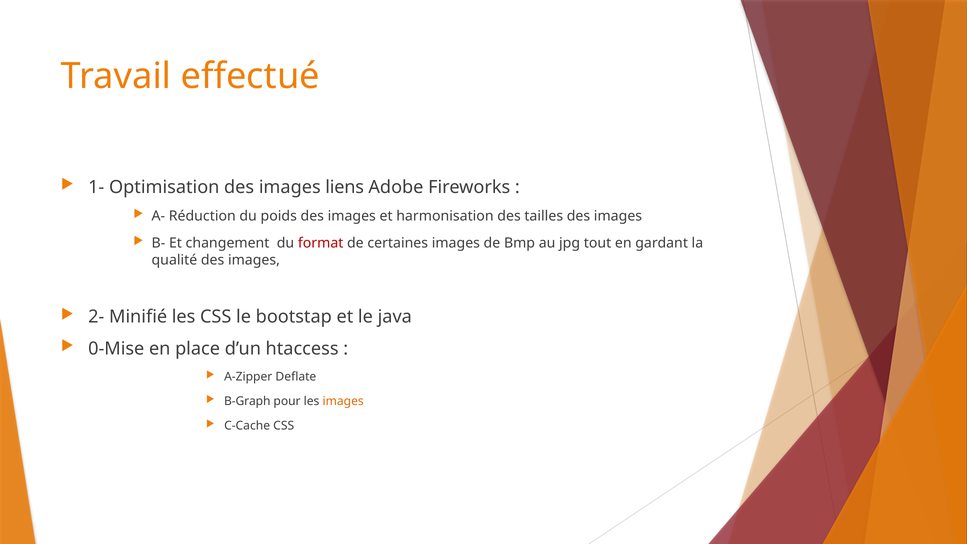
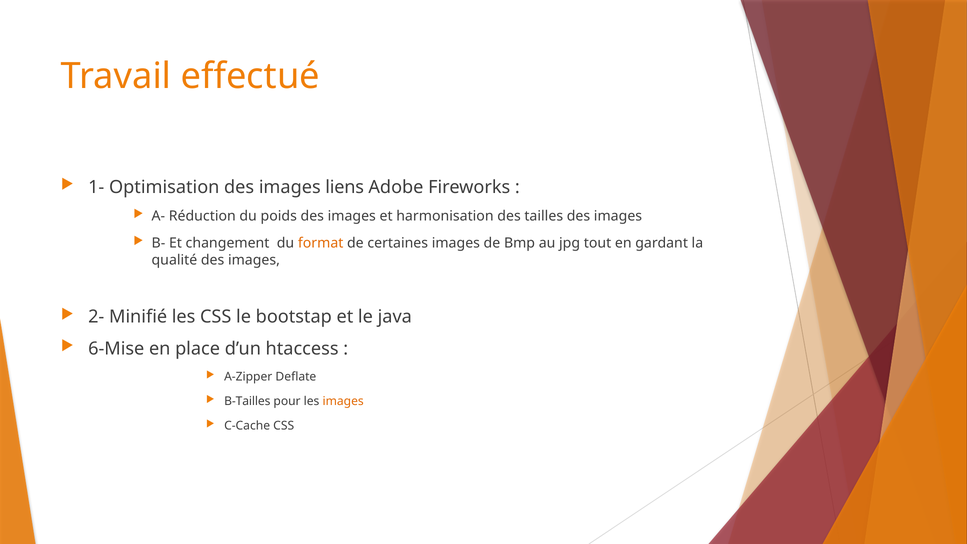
format colour: red -> orange (321, 243)
0-Mise: 0-Mise -> 6-Mise (116, 349)
B-Graph: B-Graph -> B-Tailles (247, 401)
